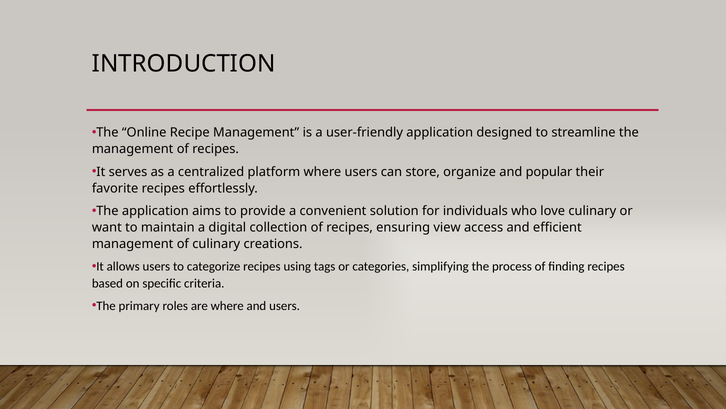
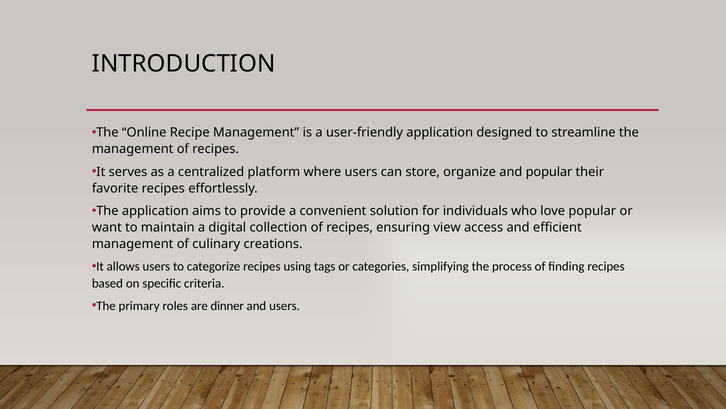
love culinary: culinary -> popular (592, 211)
are where: where -> dinner (227, 305)
